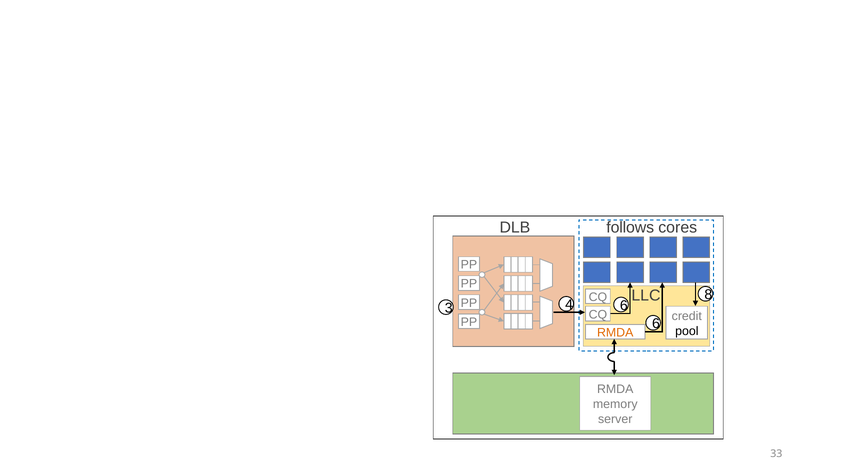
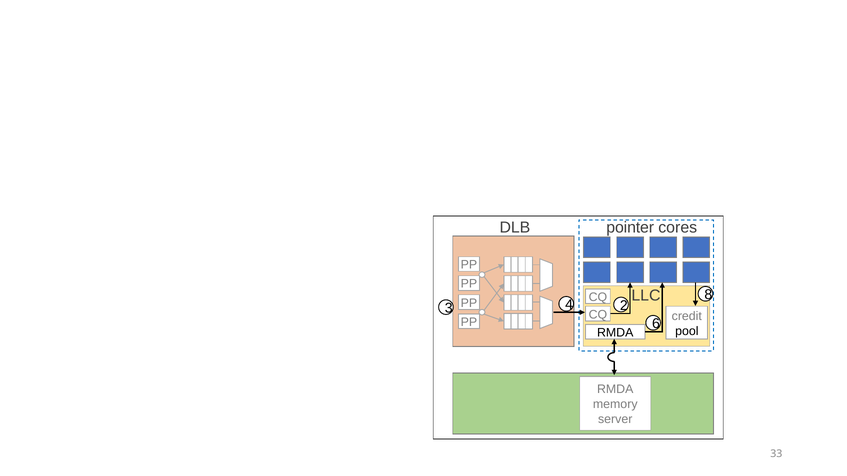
follows: follows -> pointer (630, 228)
4 6: 6 -> 2 (624, 306)
RMDA colour: orange -> black (615, 333)
